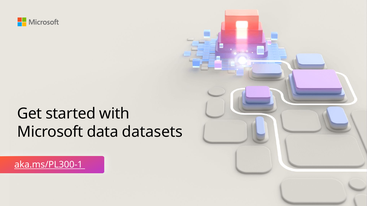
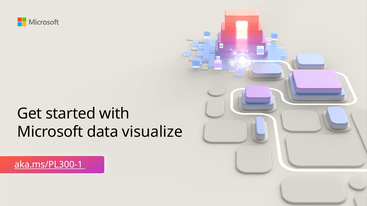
datasets: datasets -> visualize (152, 132)
